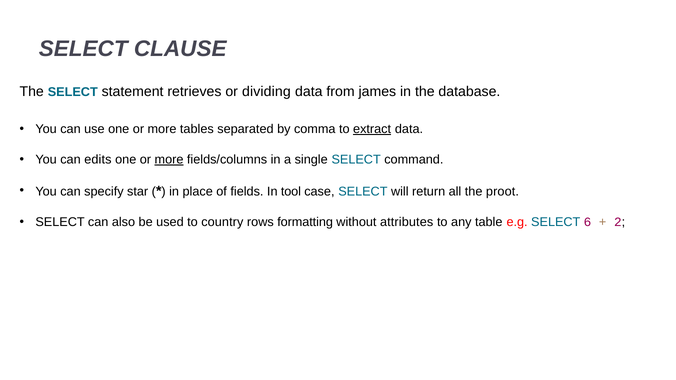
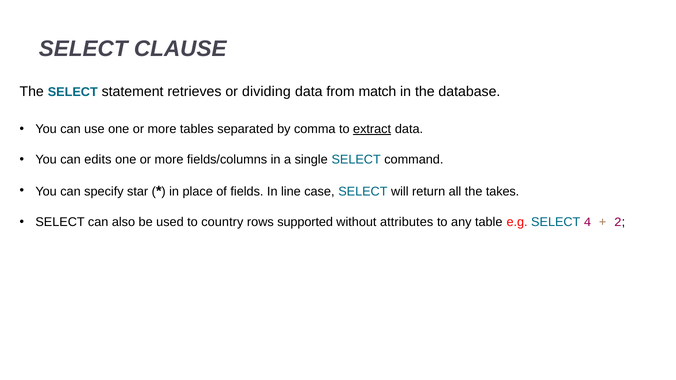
james: james -> match (377, 92)
more underline: present -> none (169, 160)
tool: tool -> line (291, 192)
proot: proot -> takes (503, 192)
formatting: formatting -> supported (305, 222)
6: 6 -> 4 (587, 222)
